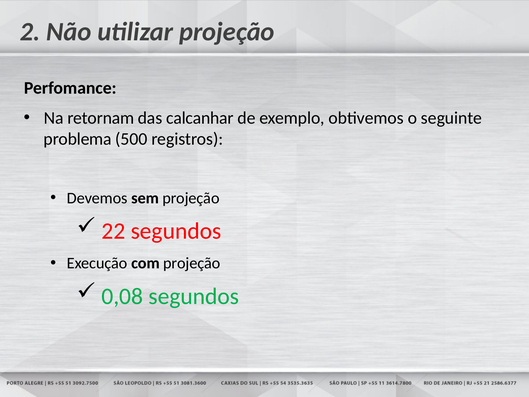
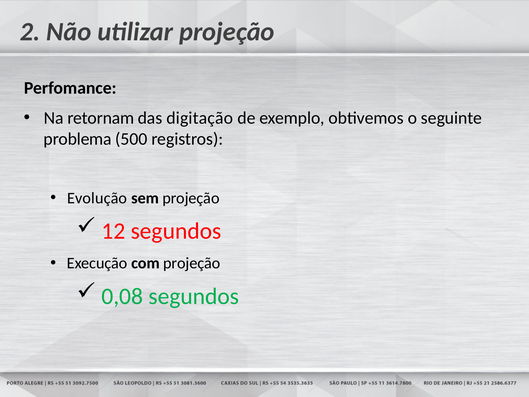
calcanhar: calcanhar -> digitação (200, 118)
Devemos: Devemos -> Evolução (97, 198)
22: 22 -> 12 (113, 231)
